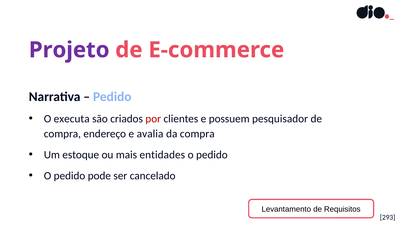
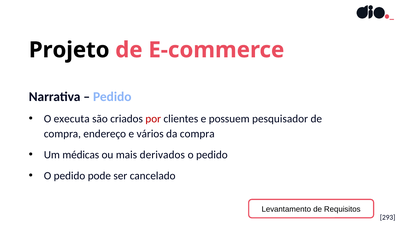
Projeto colour: purple -> black (69, 50)
avalia: avalia -> vários (150, 134)
estoque: estoque -> médicas (81, 155)
entidades: entidades -> derivados (162, 155)
